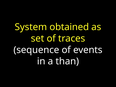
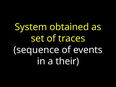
than: than -> their (67, 61)
